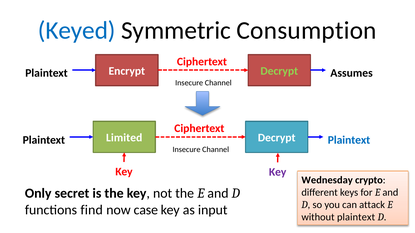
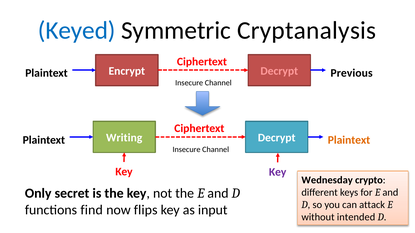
Consumption: Consumption -> Cryptanalysis (307, 31)
Decrypt colour: light green -> pink (279, 71)
Assumes: Assumes -> Previous (352, 73)
Limited: Limited -> Writing (124, 138)
Plaintext colour: blue -> orange (349, 140)
case: case -> flips (146, 210)
without plaintext: plaintext -> intended (356, 218)
